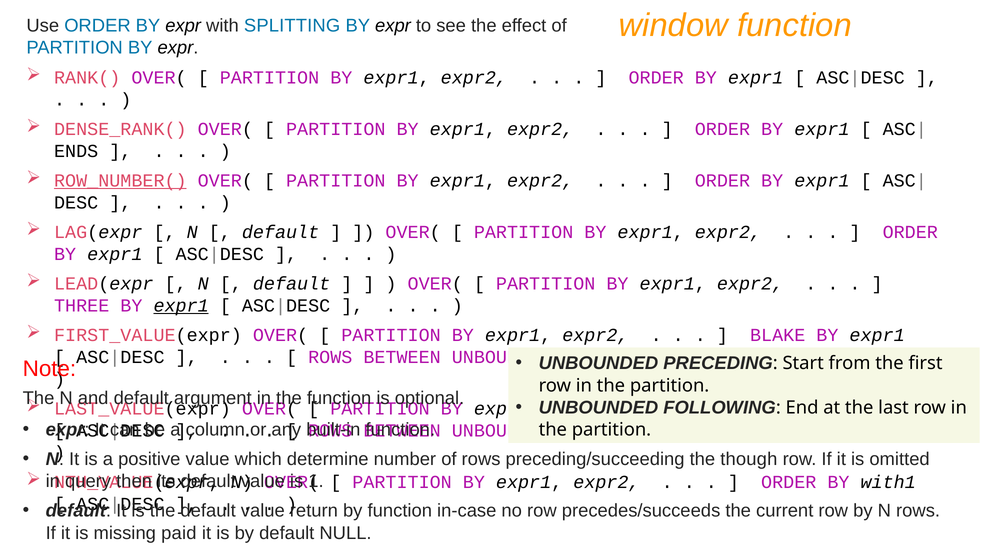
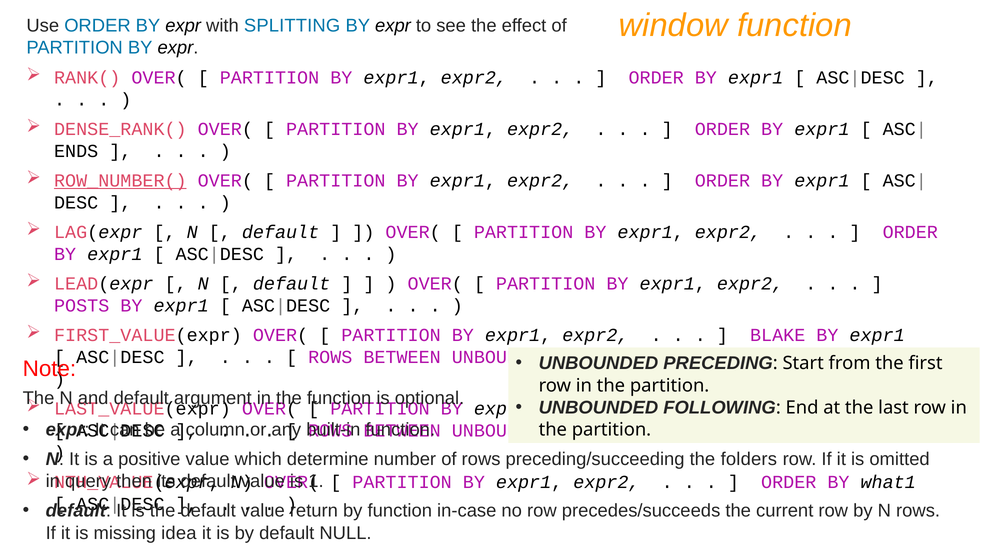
THREE: THREE -> POSTS (82, 306)
expr1 underline: present -> none (181, 306)
though: though -> folders (749, 460)
with1: with1 -> what1 (888, 483)
paid: paid -> idea (179, 533)
